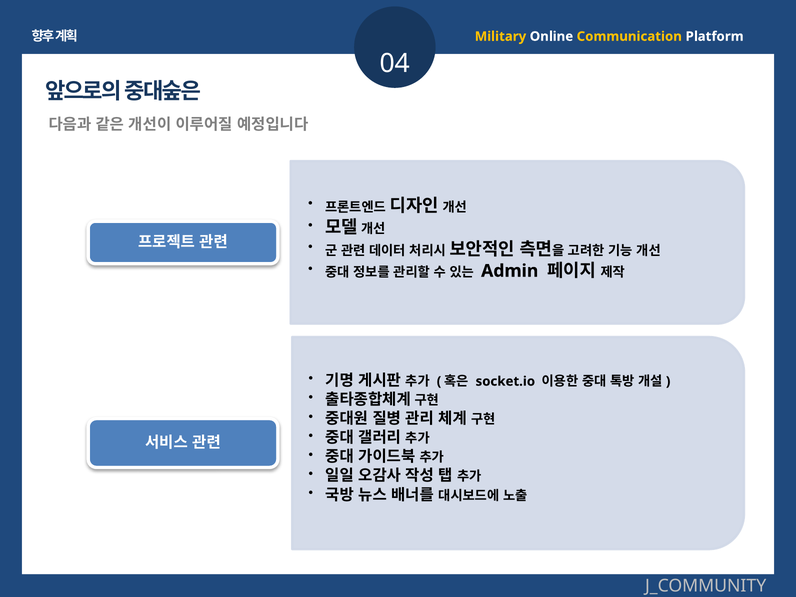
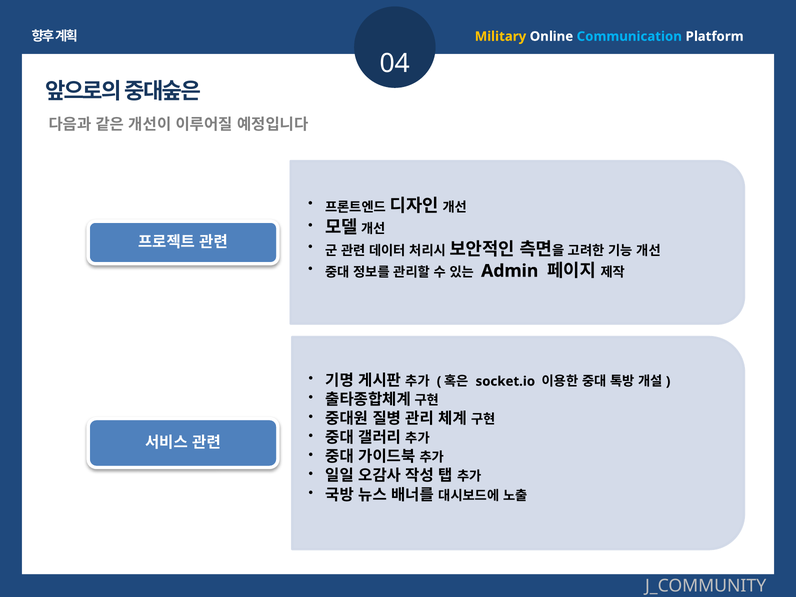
Communication colour: yellow -> light blue (629, 36)
